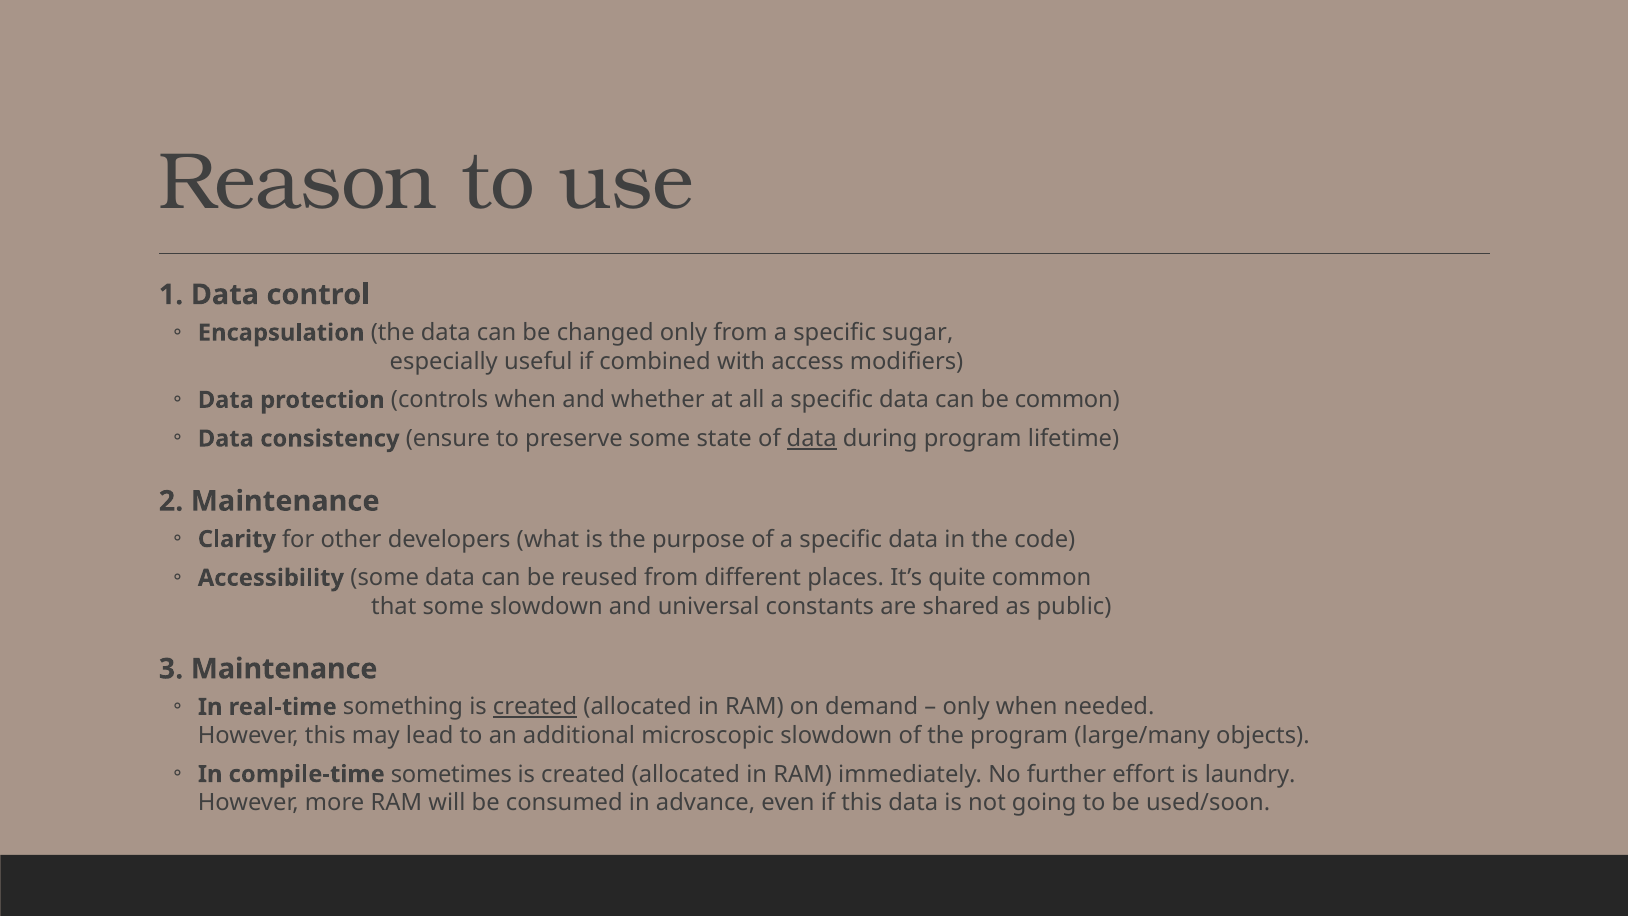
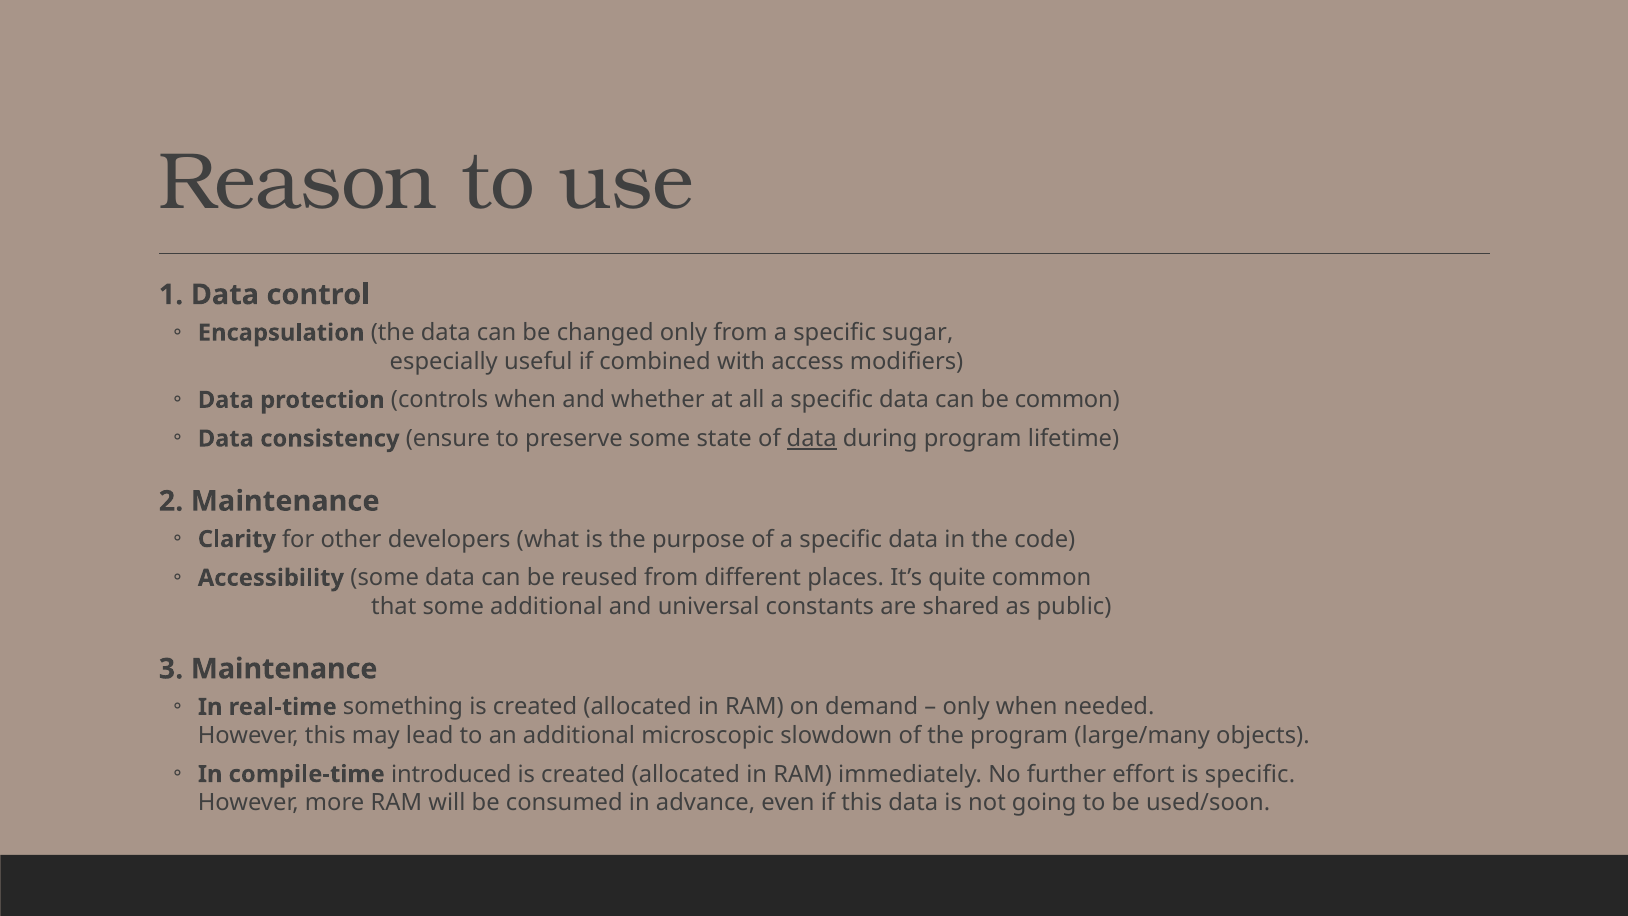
some slowdown: slowdown -> additional (546, 606)
created underline: present -> none (535, 707)
sometimes: sometimes -> introduced (451, 774)
is laundry: laundry -> specific (1250, 774)
